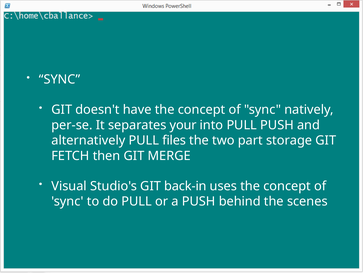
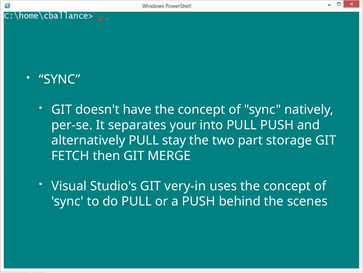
files: files -> stay (174, 140)
back-in: back-in -> very-in (185, 186)
